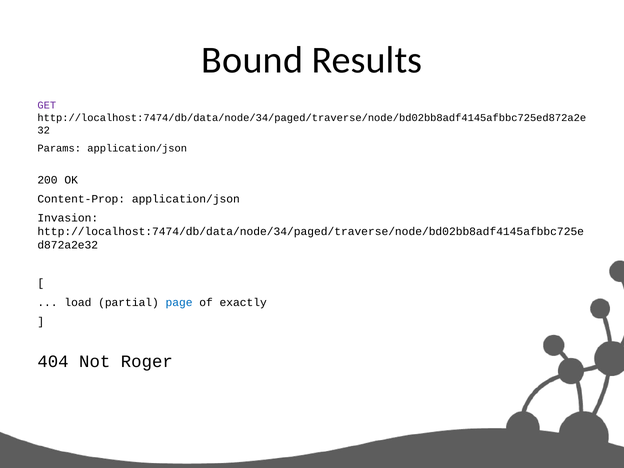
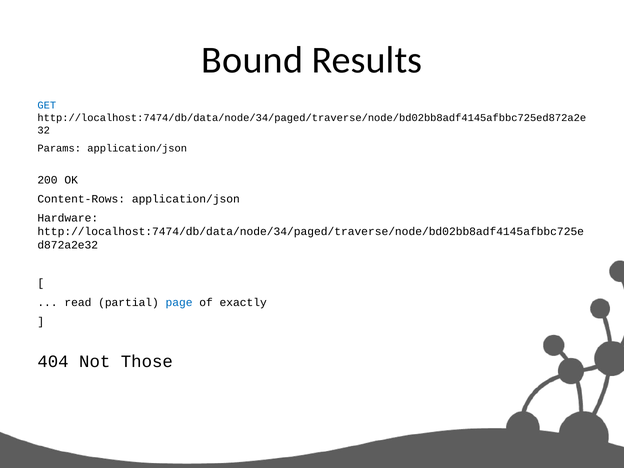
GET colour: purple -> blue (47, 105)
Content-Prop: Content-Prop -> Content-Rows (81, 199)
Invasion: Invasion -> Hardware (68, 218)
load: load -> read (78, 302)
Roger: Roger -> Those (147, 361)
